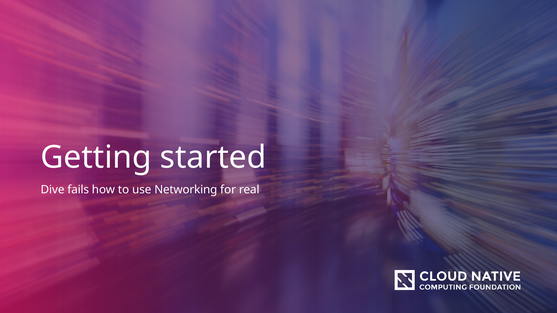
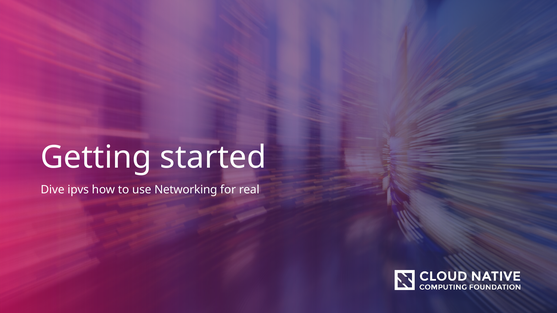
fails: fails -> ipvs (78, 190)
